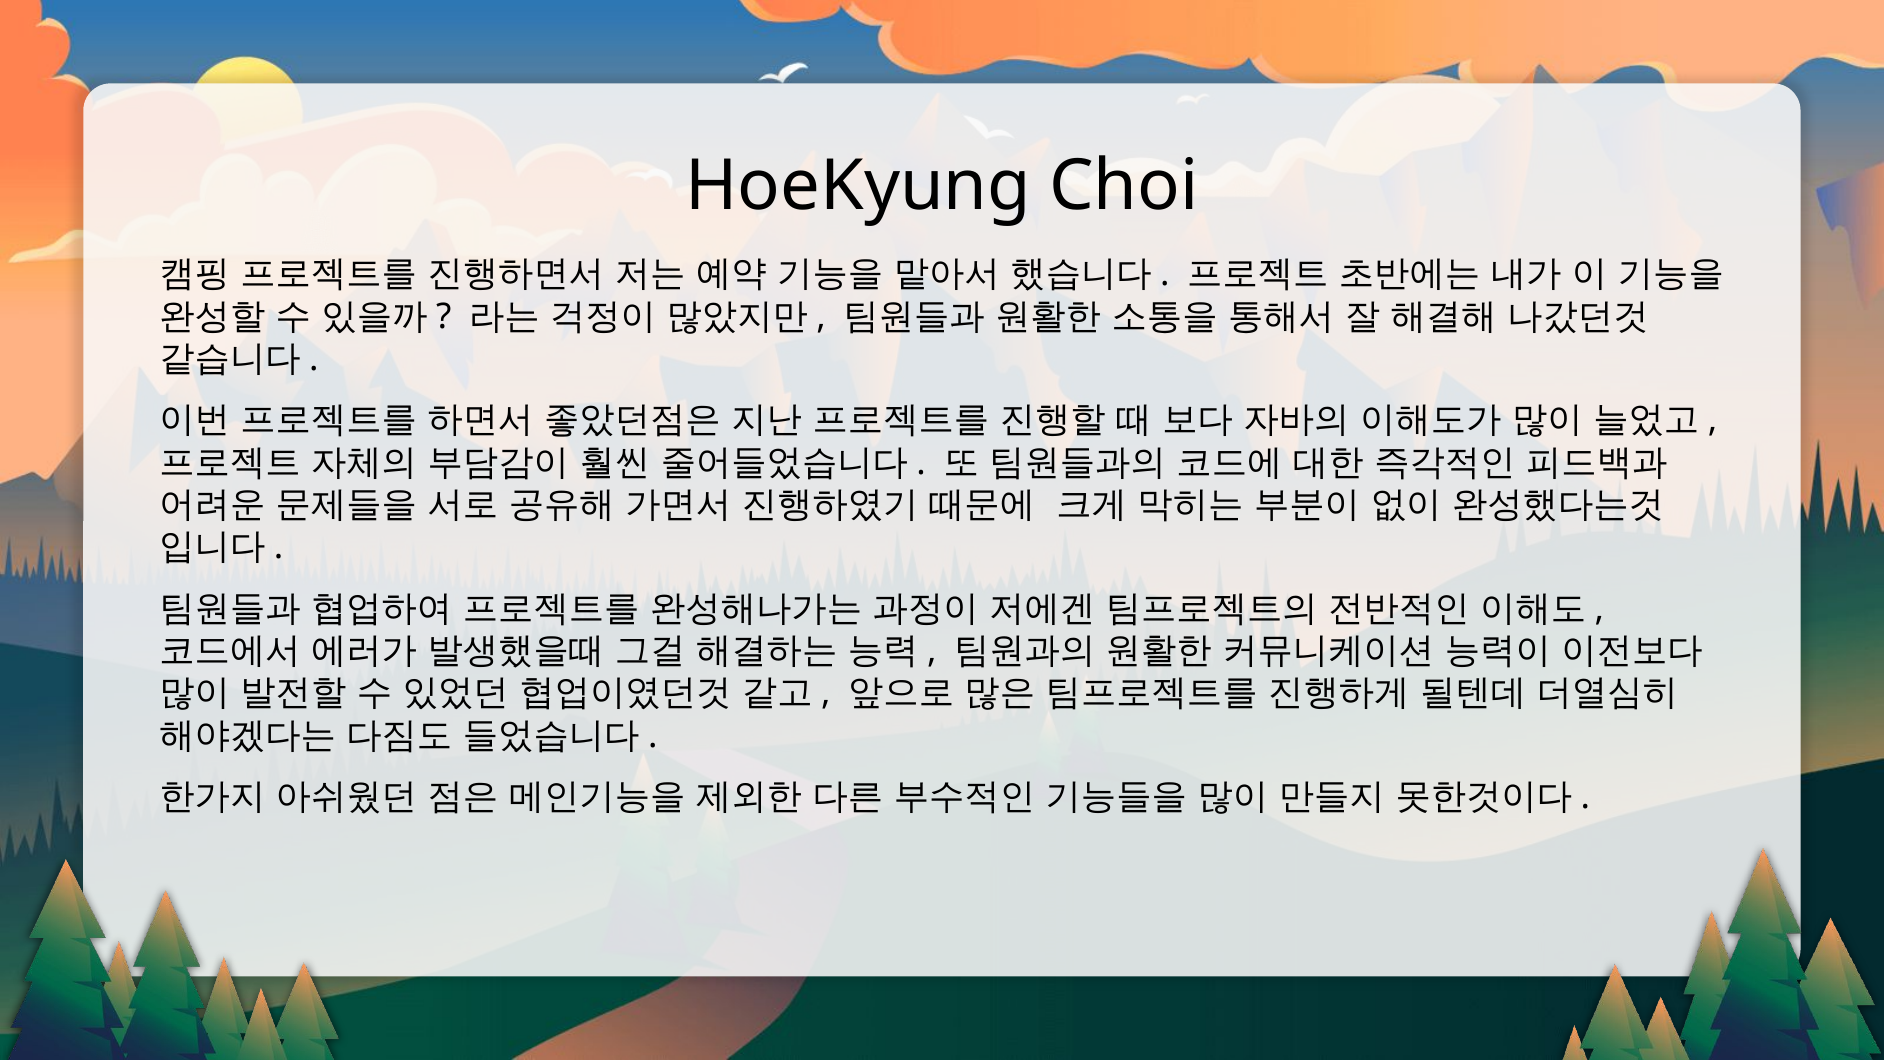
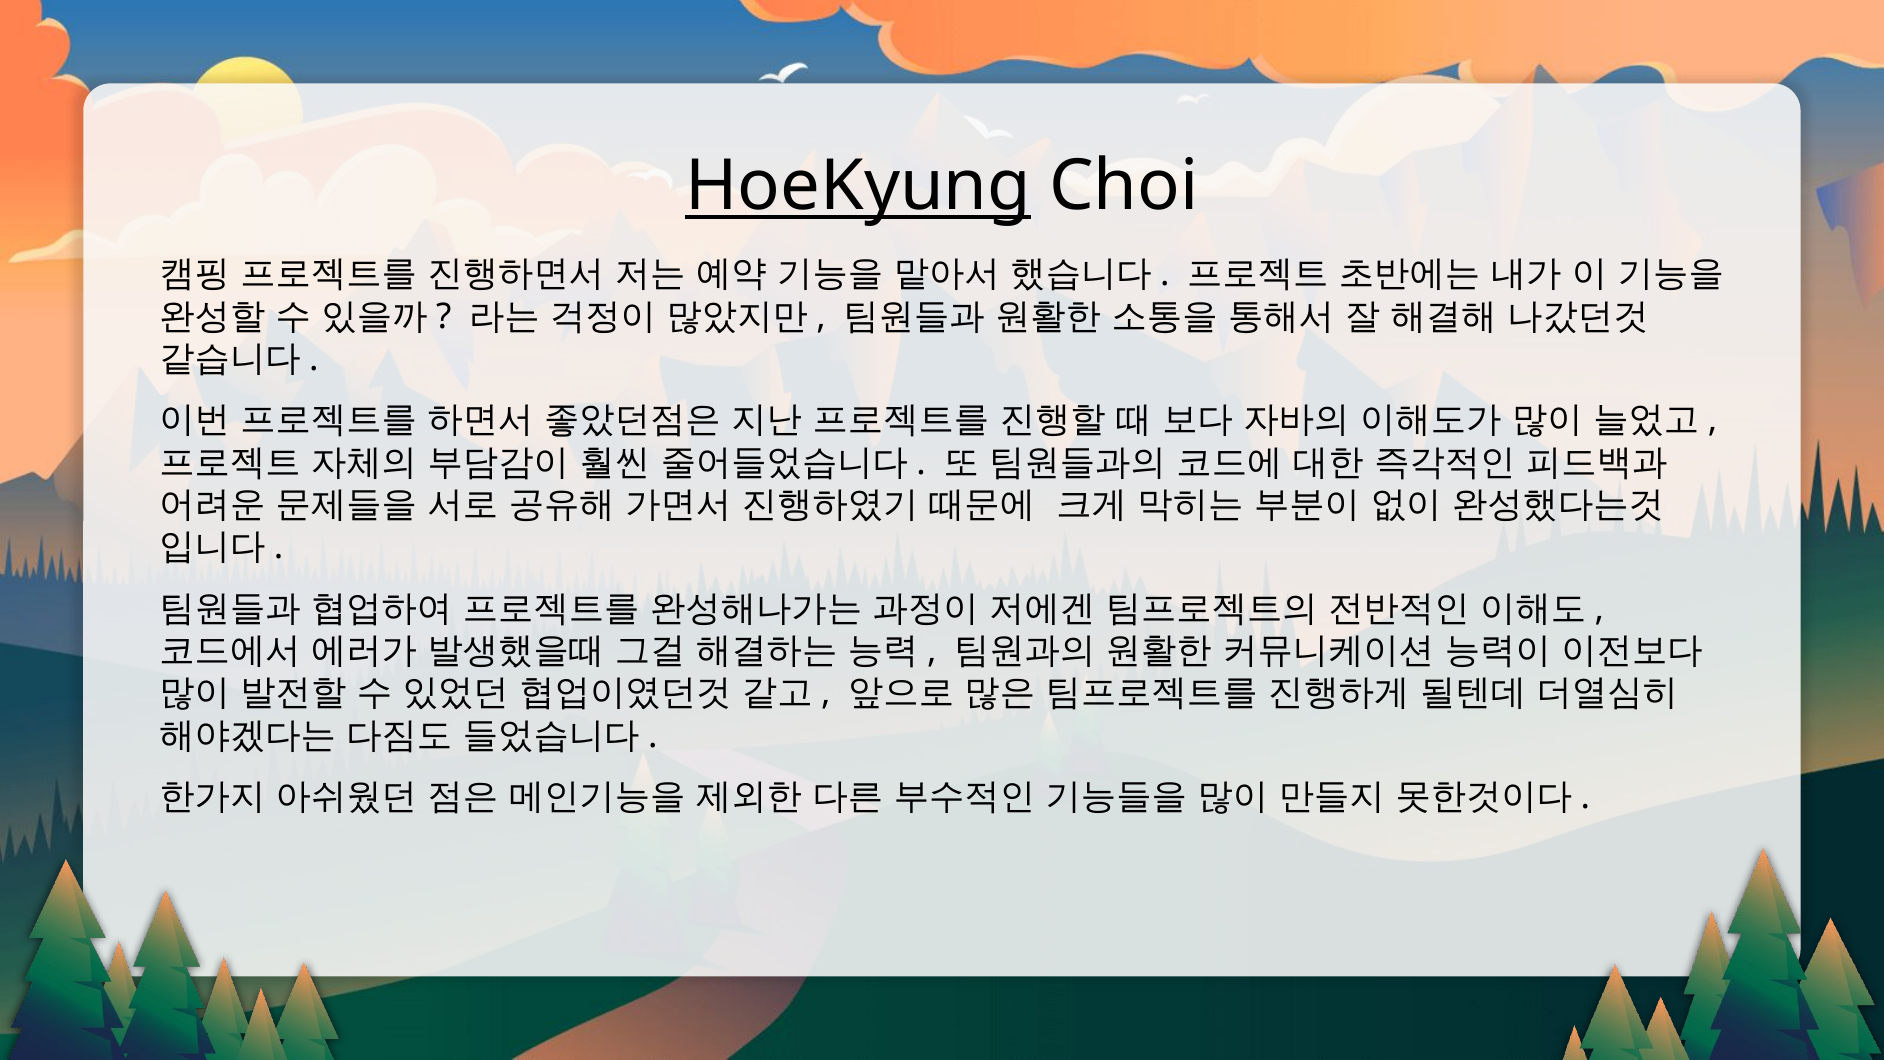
HoeKyung underline: none -> present (858, 187)
